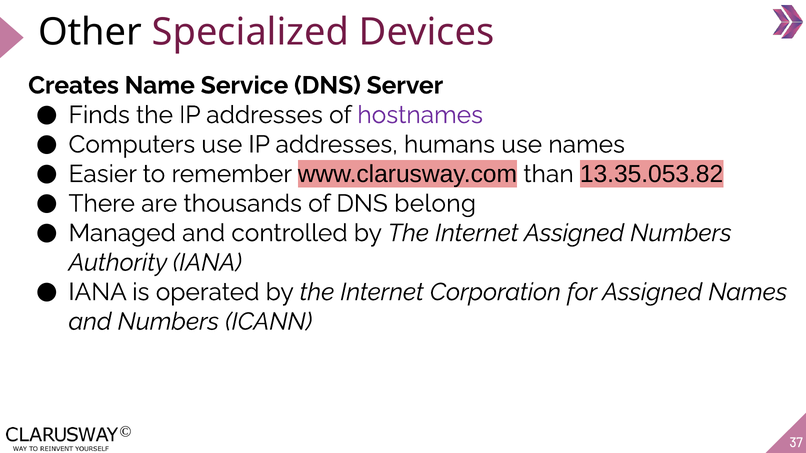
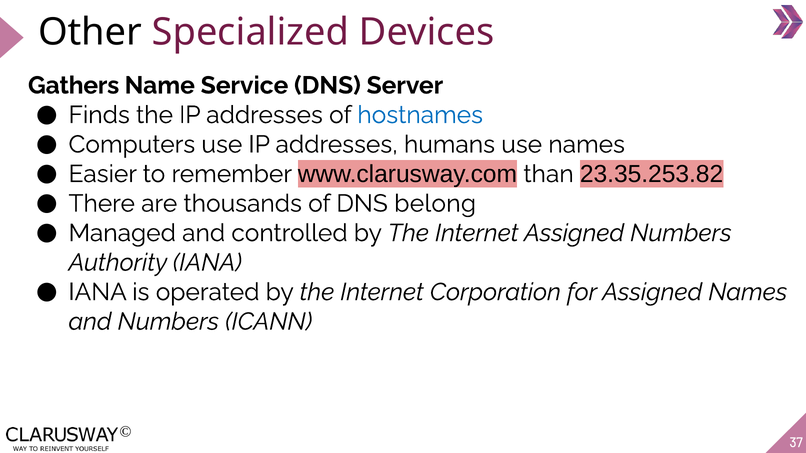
Creates: Creates -> Gathers (74, 86)
hostnames colour: purple -> blue (420, 115)
13.35.053.82: 13.35.053.82 -> 23.35.253.82 (652, 174)
